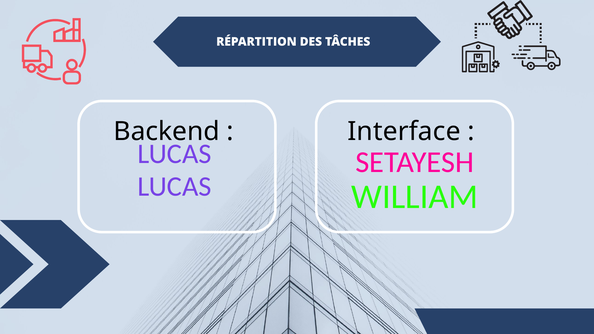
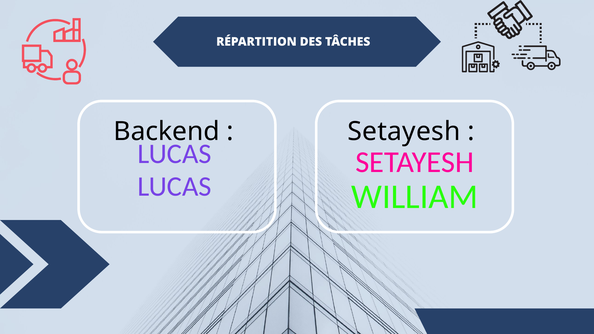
Interface: Interface -> Setayesh (404, 132)
